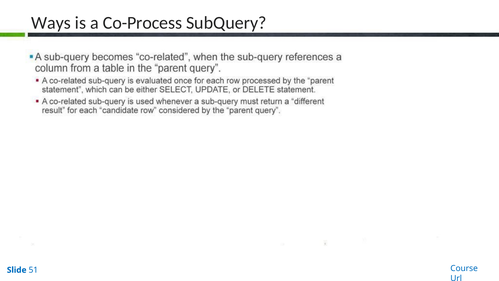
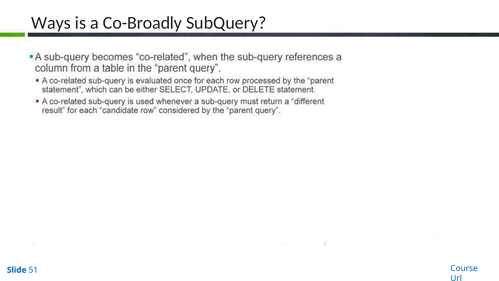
Co-Process: Co-Process -> Co-Broadly (143, 23)
